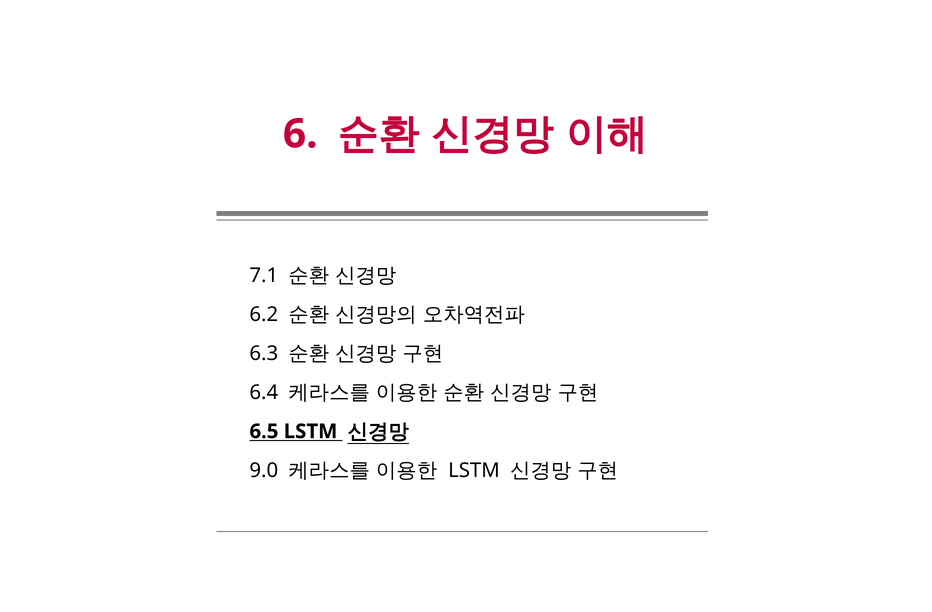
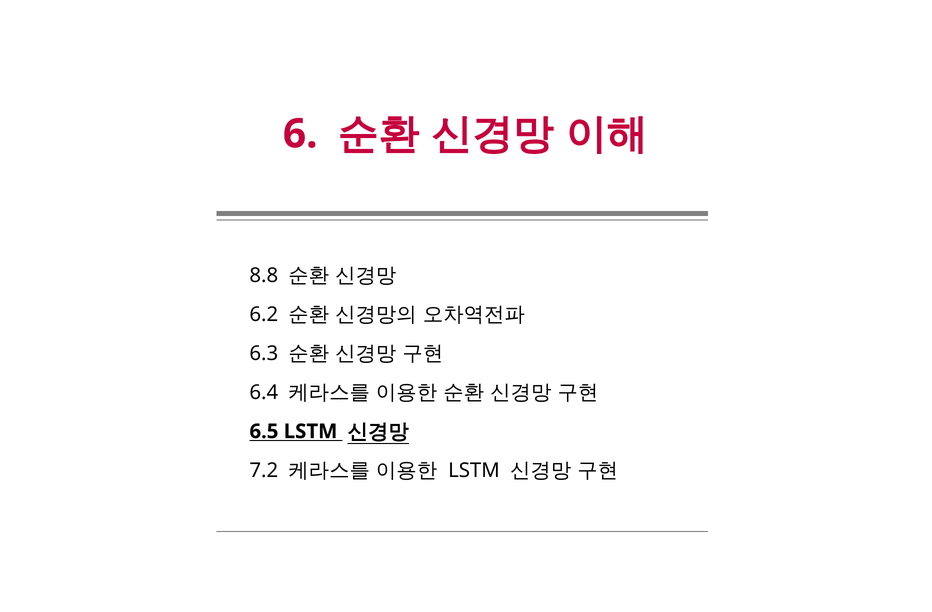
7.1: 7.1 -> 8.8 (264, 276)
9.0: 9.0 -> 7.2 (264, 471)
